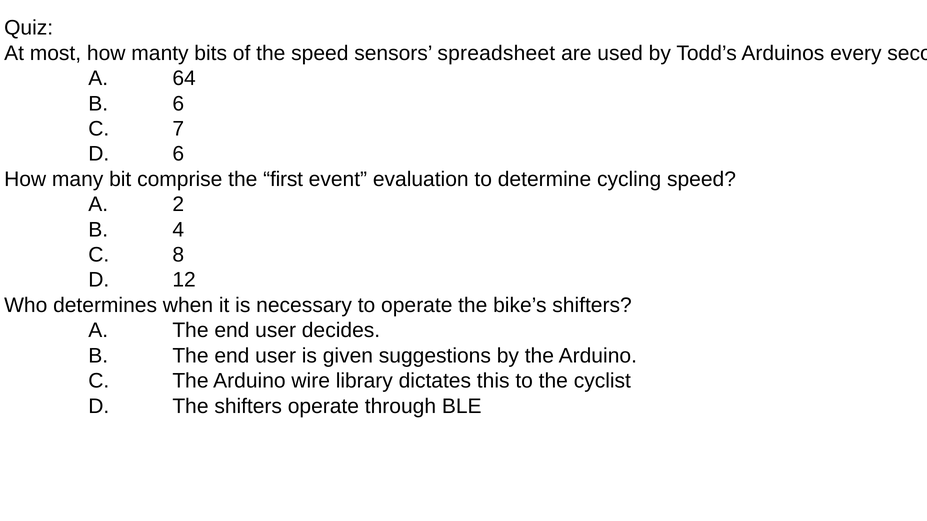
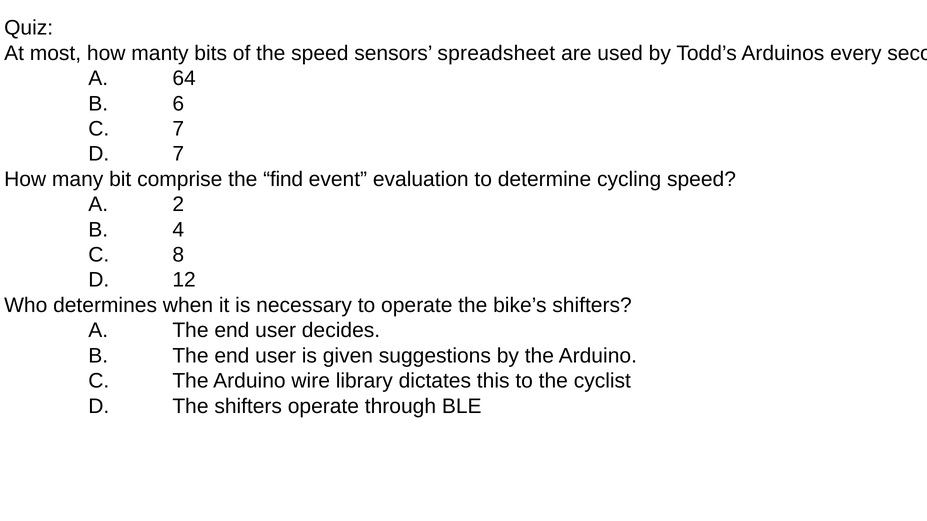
D 6: 6 -> 7 (178, 154)
first: first -> find (283, 179)
